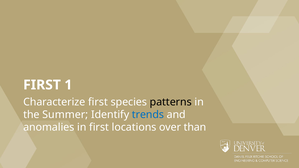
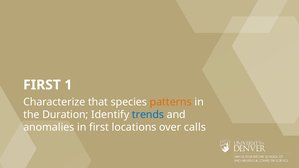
Characterize first: first -> that (98, 102)
patterns colour: black -> orange (171, 102)
Summer: Summer -> Duration (65, 115)
than: than -> calls (195, 127)
